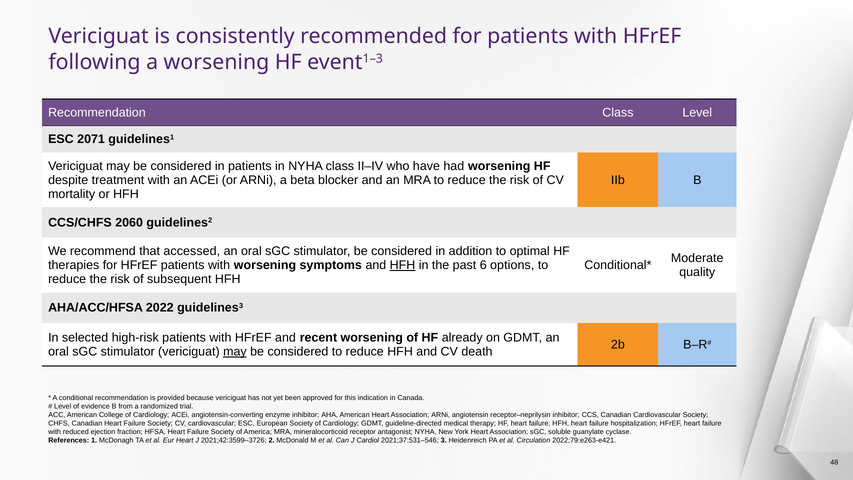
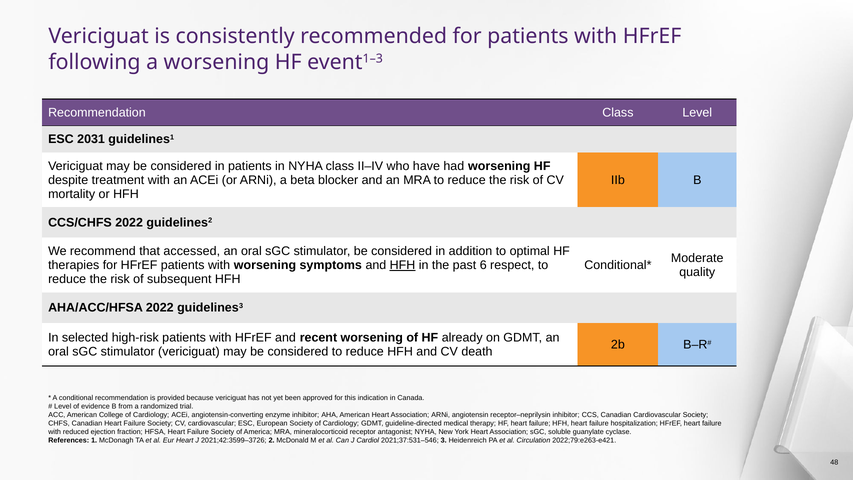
2071: 2071 -> 2031 (91, 139)
CCS/CHFS 2060: 2060 -> 2022 (129, 222)
options: options -> respect (512, 265)
may underline: present -> none (235, 352)
